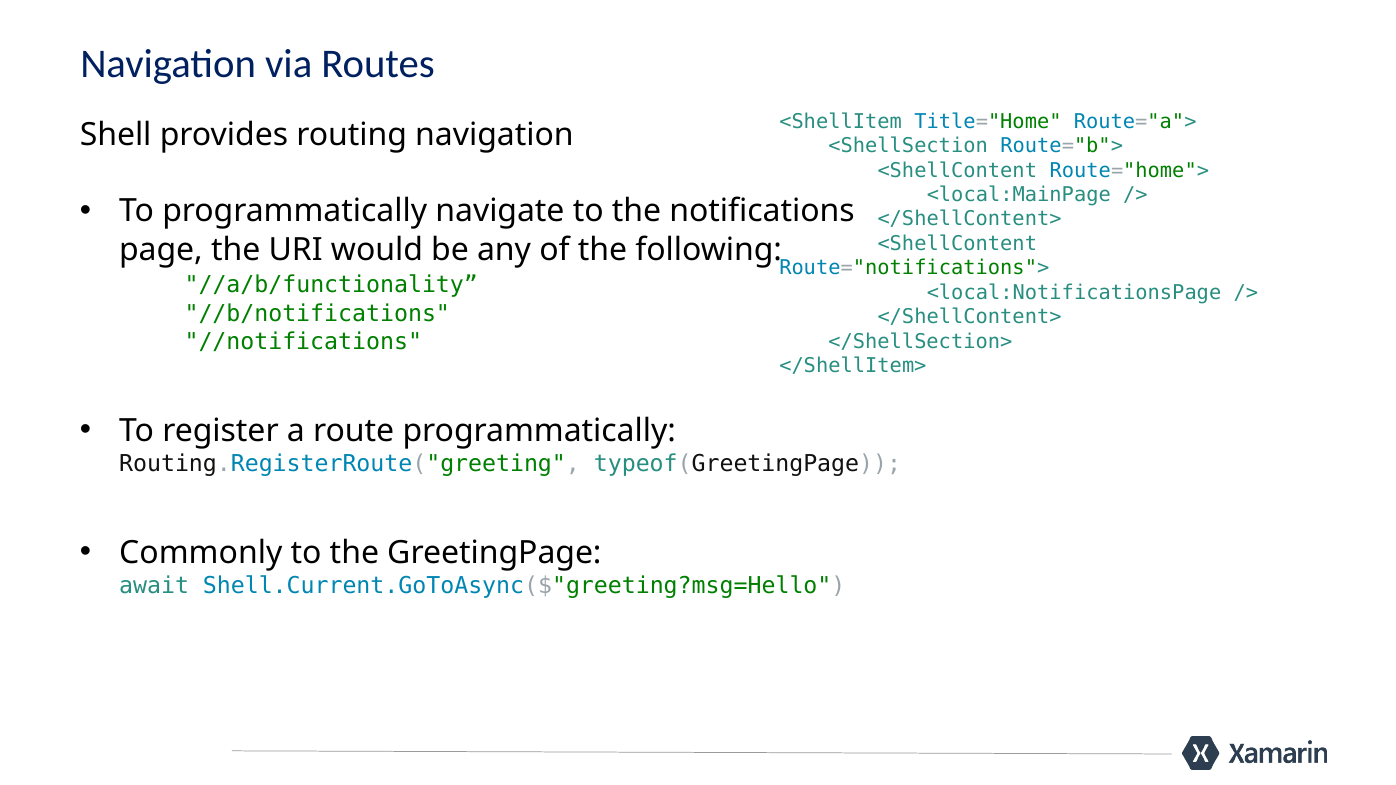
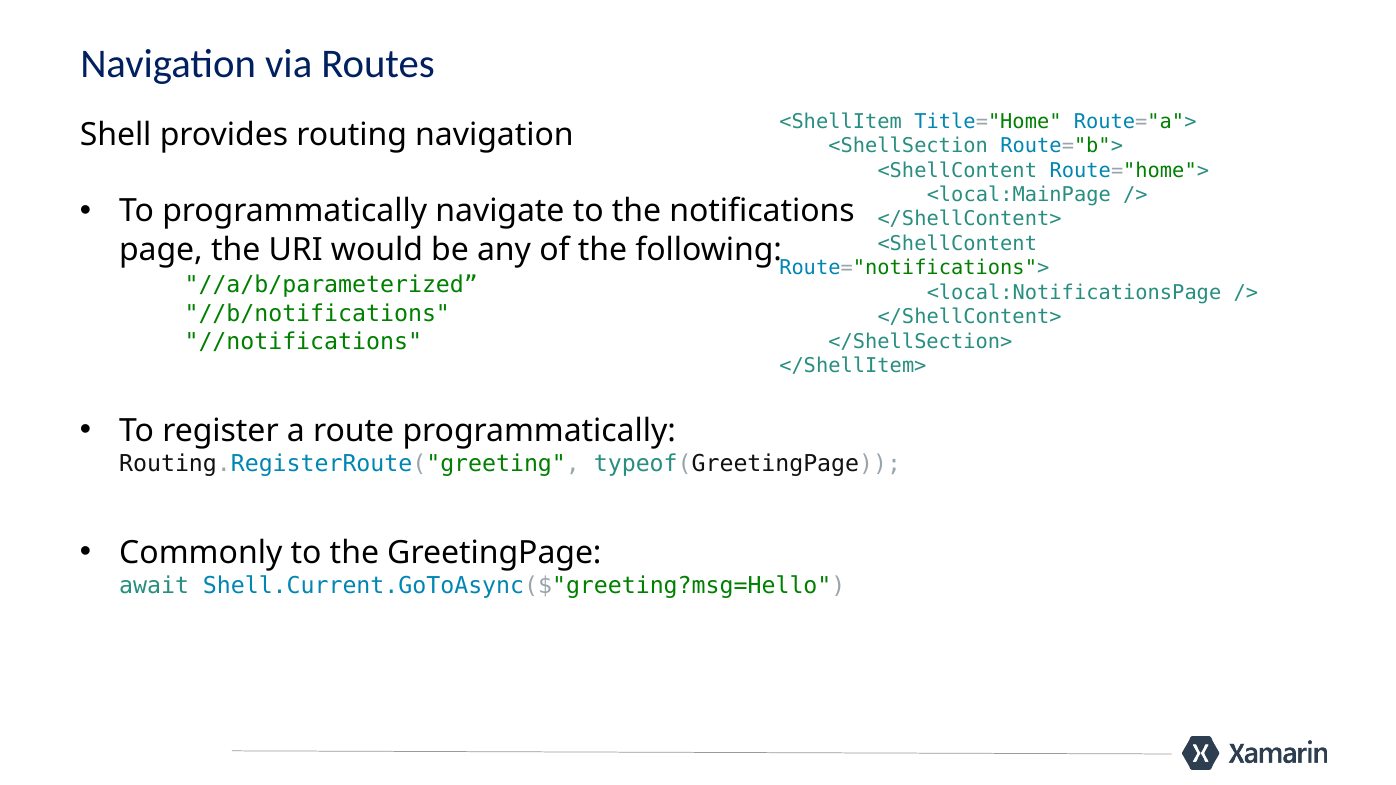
//a/b/functionality: //a/b/functionality -> //a/b/parameterized (331, 285)
